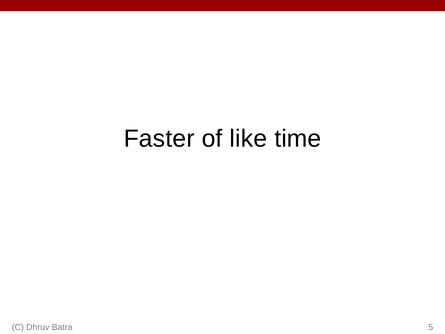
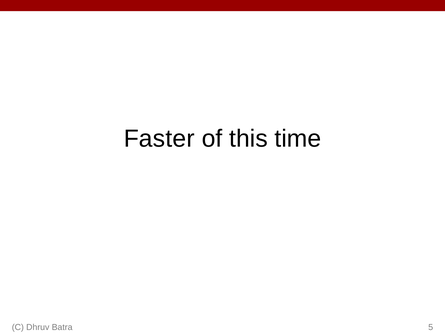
like: like -> this (248, 139)
